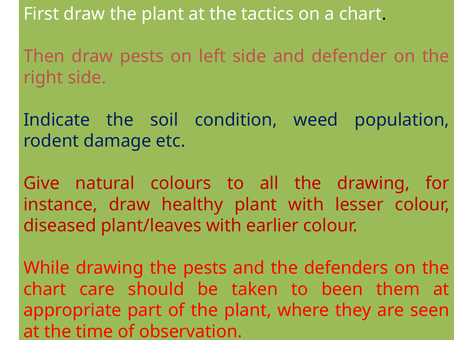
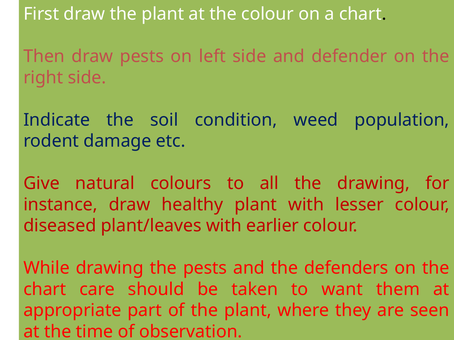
the tactics: tactics -> colour (268, 14)
been: been -> want (342, 290)
